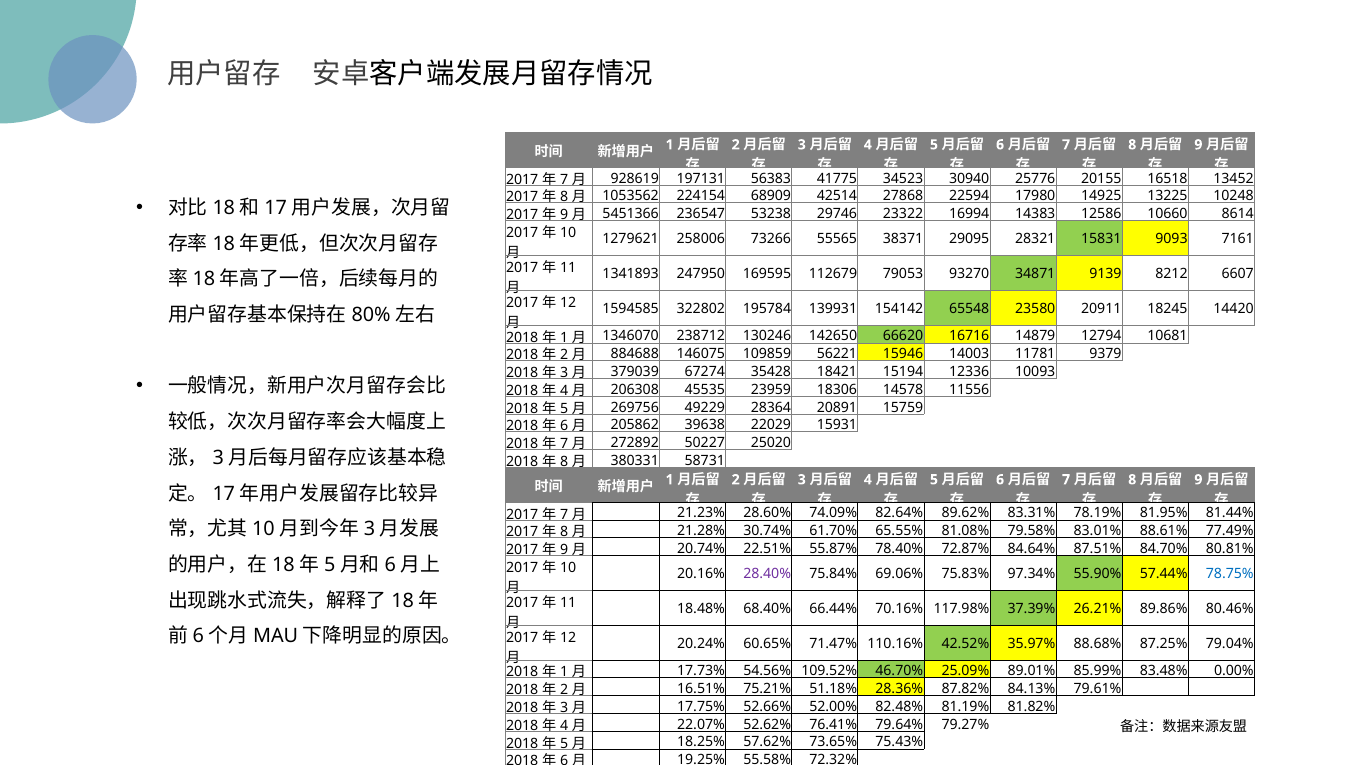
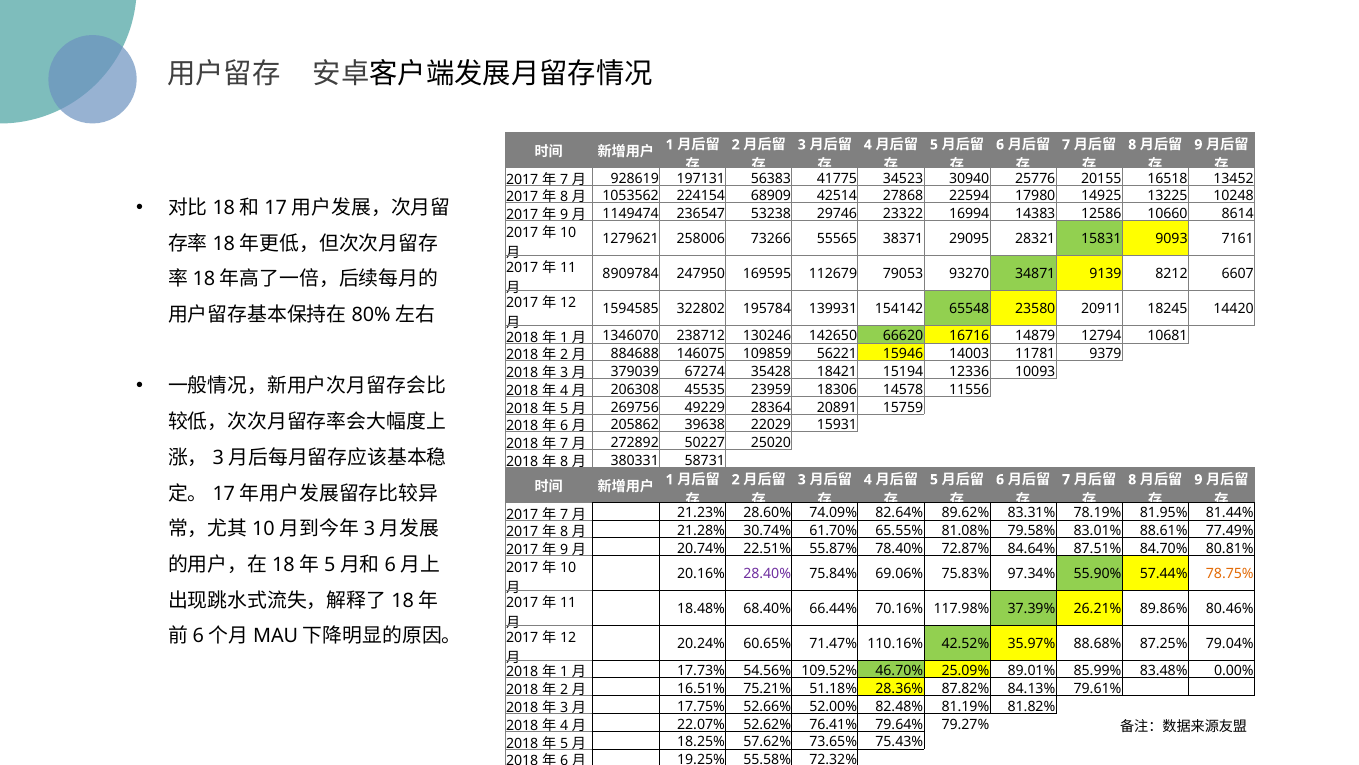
5451366: 5451366 -> 1149474 (631, 214)
1341893: 1341893 -> 8909784 (631, 274)
78.75% colour: blue -> orange (1230, 574)
